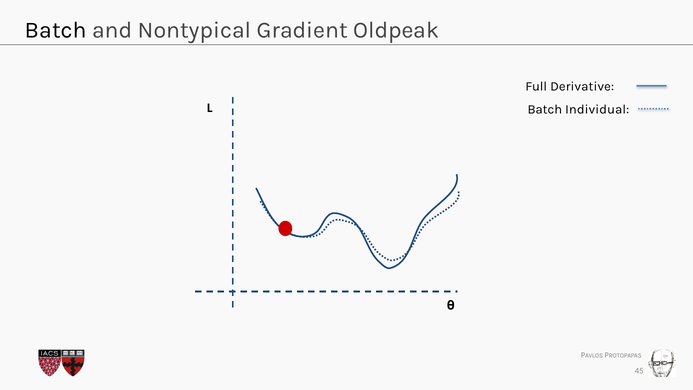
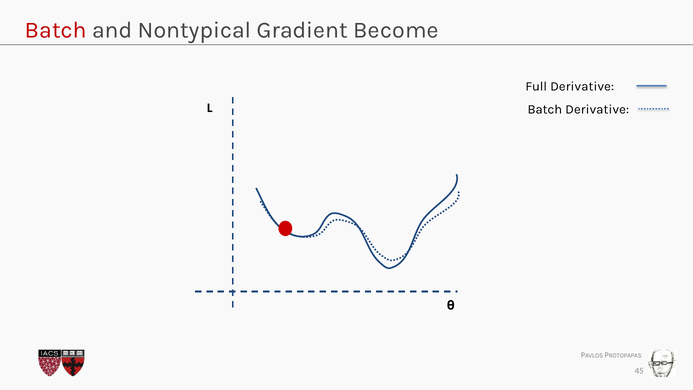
Batch colour: black -> red (56, 30)
Oldpeak: Oldpeak -> Become (396, 30)
Batch Individual: Individual -> Derivative (597, 109)
